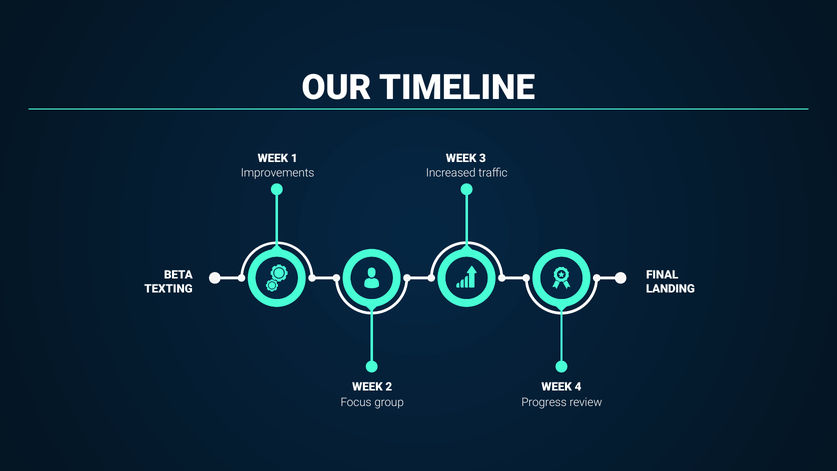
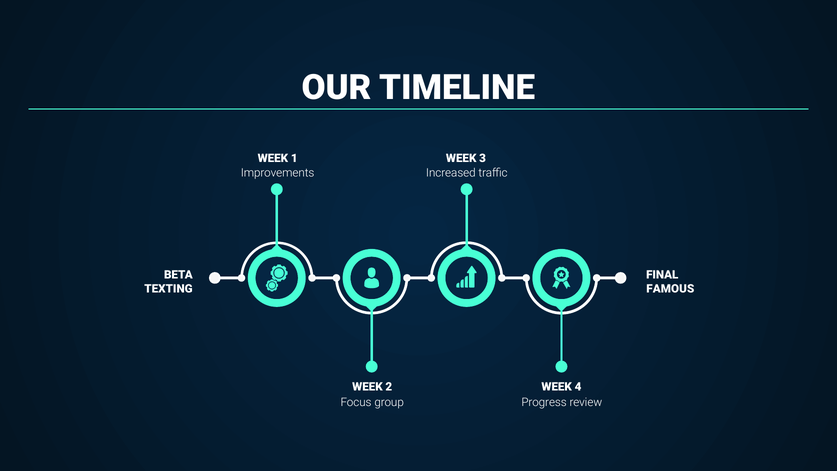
LANDING: LANDING -> FAMOUS (670, 289)
